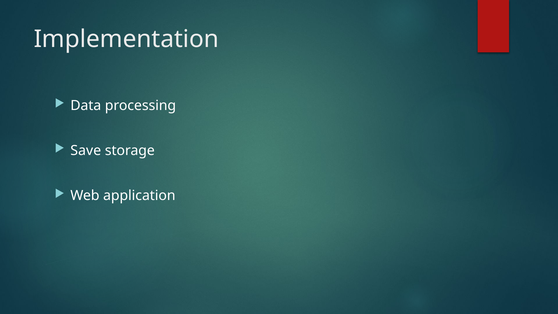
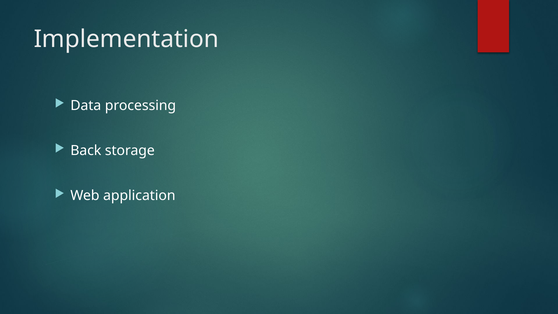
Save: Save -> Back (86, 151)
